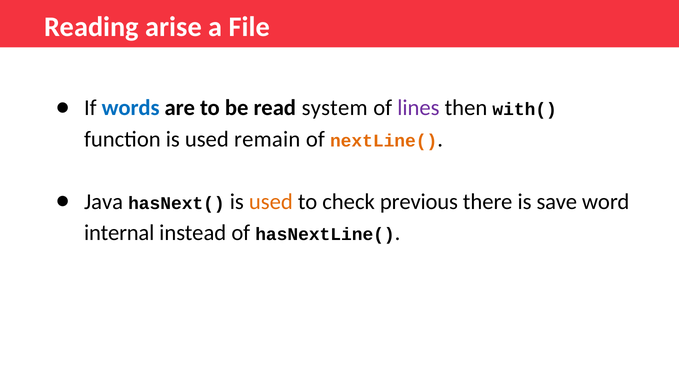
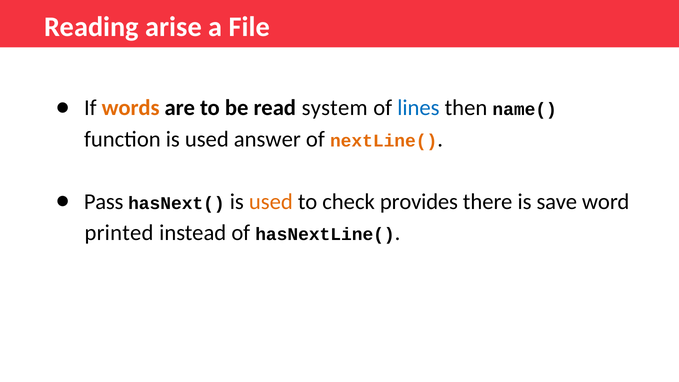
words colour: blue -> orange (131, 108)
lines colour: purple -> blue (418, 108)
with(: with( -> name( (525, 109)
remain: remain -> answer (267, 139)
Java: Java -> Pass (104, 202)
previous: previous -> provides (419, 202)
internal: internal -> printed (119, 233)
